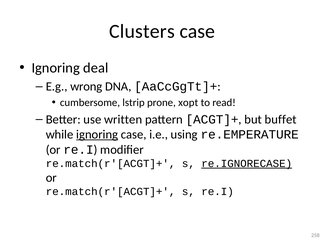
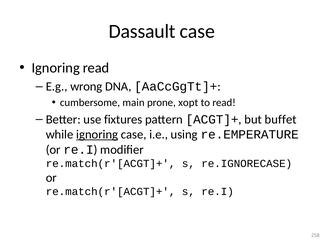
Clusters: Clusters -> Dassault (142, 31)
Ignoring deal: deal -> read (96, 68)
lstrip: lstrip -> main (133, 103)
written: written -> fixtures (123, 119)
re.IGNORECASE underline: present -> none (247, 164)
